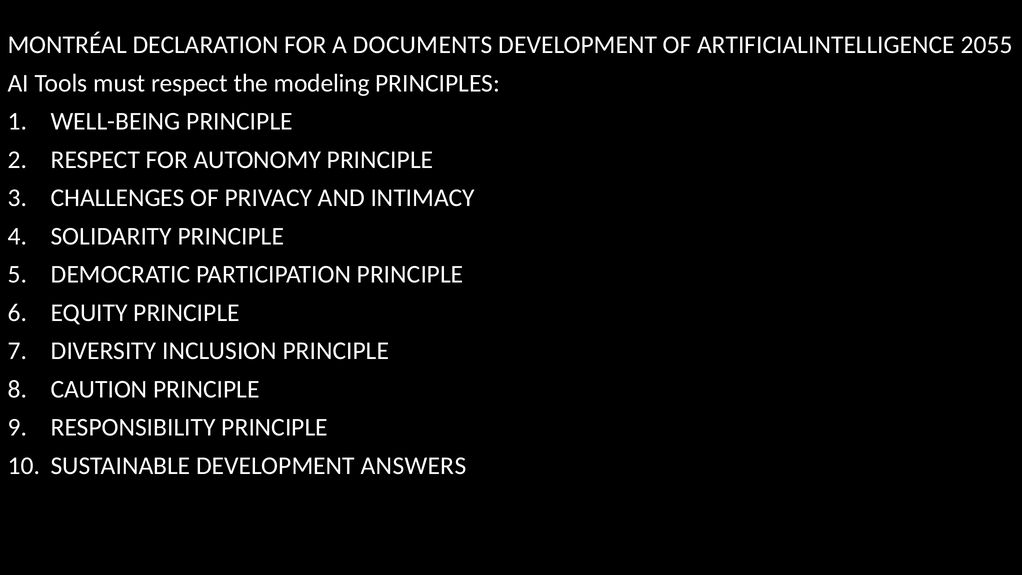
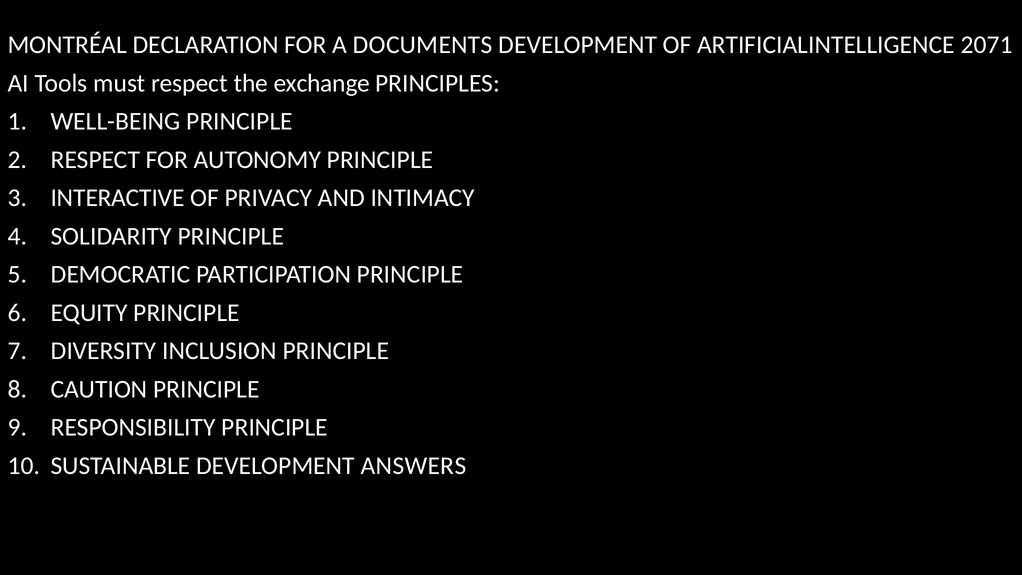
2055: 2055 -> 2071 (987, 45)
modeling: modeling -> exchange (322, 83)
CHALLENGES: CHALLENGES -> INTERACTIVE (118, 198)
